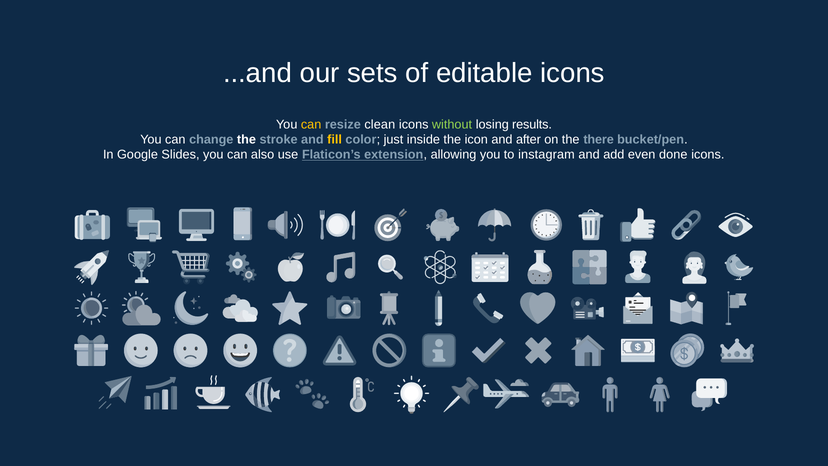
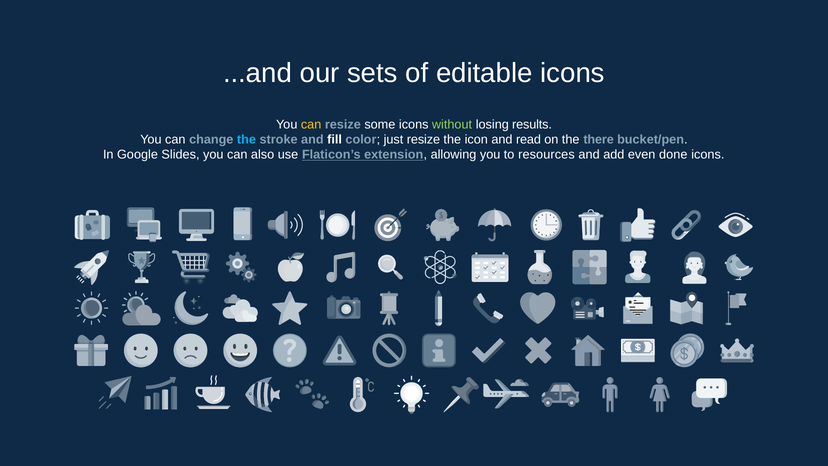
clean: clean -> some (380, 124)
the colour: white -> light blue (246, 140)
fill colour: yellow -> white (335, 140)
just inside: inside -> resize (423, 140)
after: after -> read (528, 140)
instagram: instagram -> resources (546, 155)
